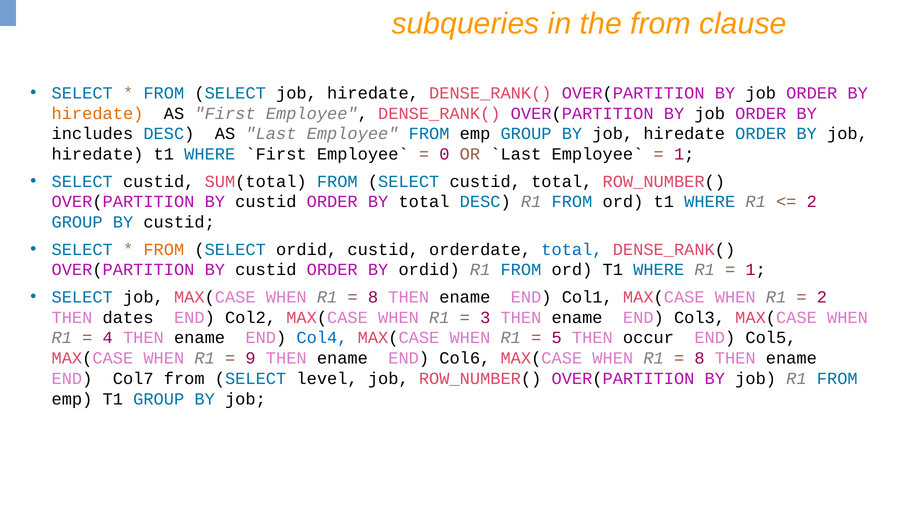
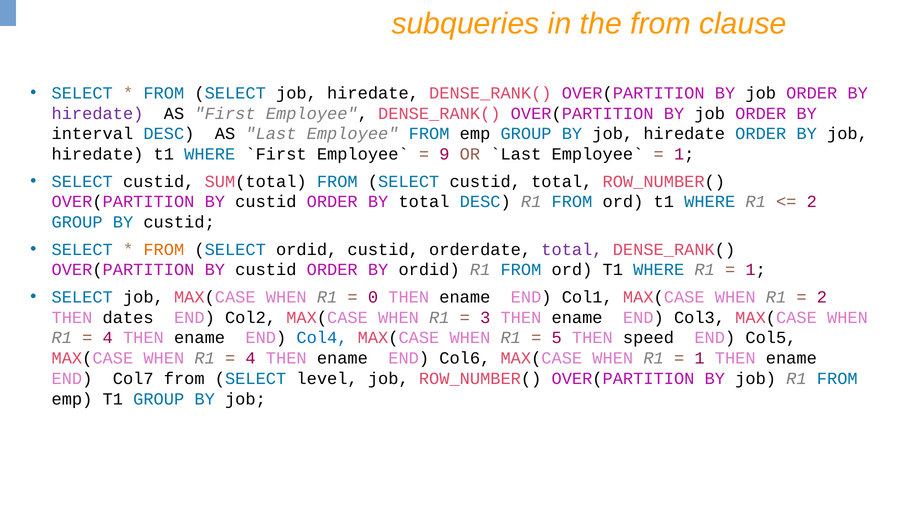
hiredate colour: orange -> purple (97, 113)
includes: includes -> interval (92, 134)
0: 0 -> 9 (444, 154)
total colour: blue -> purple (572, 249)
8: 8 -> 0 (373, 297)
occur: occur -> speed (648, 338)
9: 9 -> 4 (251, 358)
8: 8 -> 1 (700, 358)
